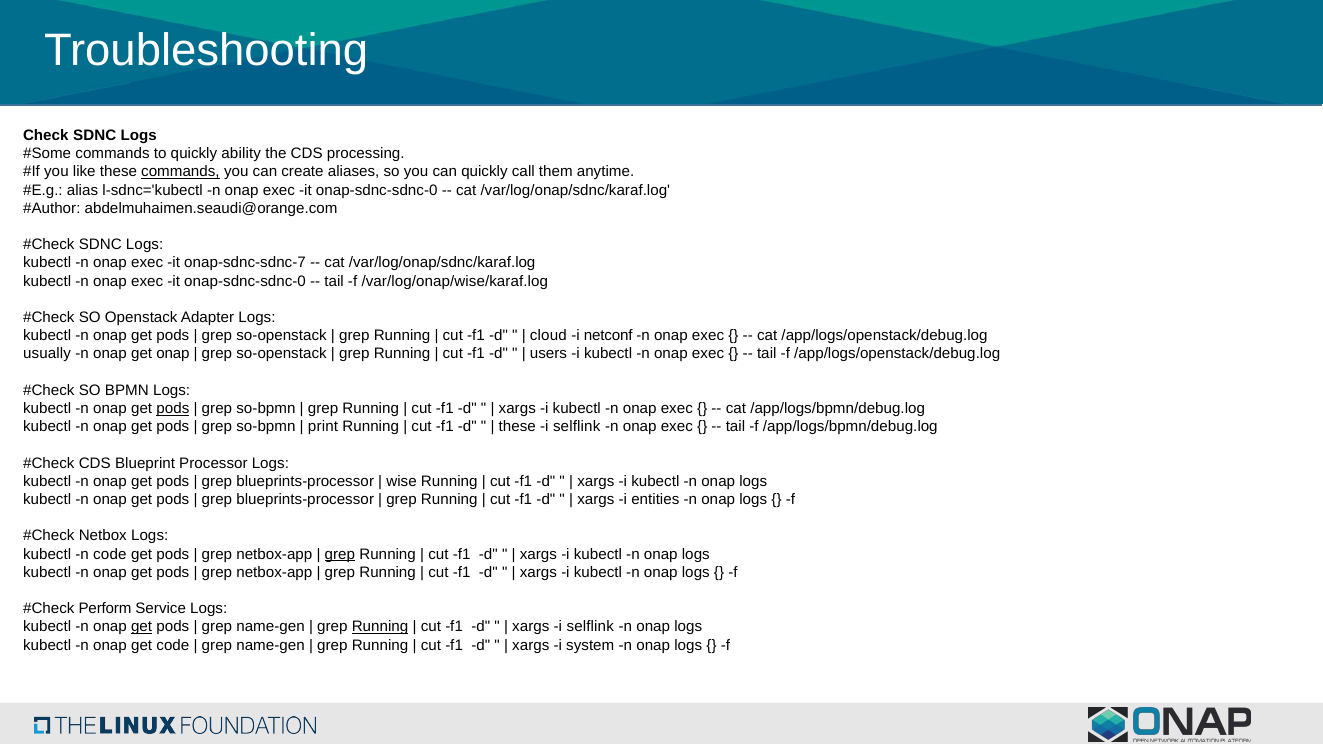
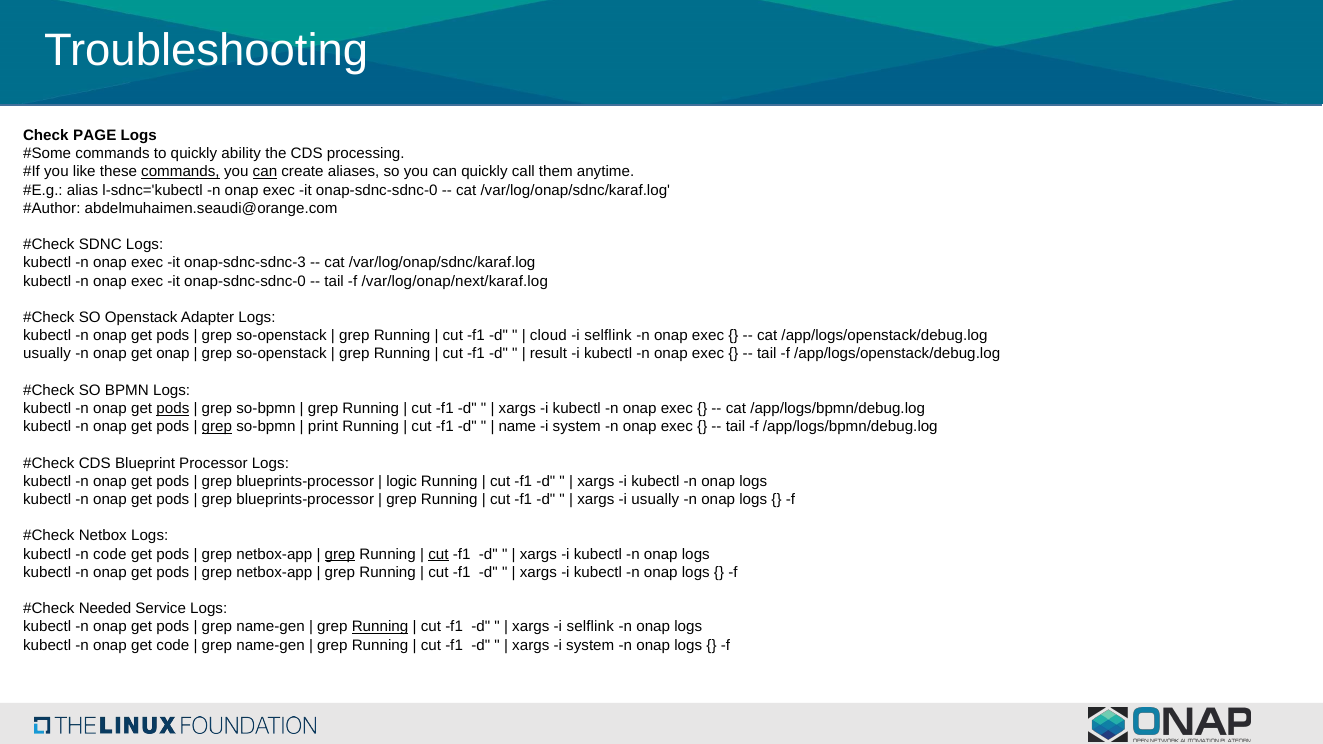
Check SDNC: SDNC -> PAGE (95, 136)
can underline: none -> present (265, 172)
onap-sdnc-sdnc-7: onap-sdnc-sdnc-7 -> onap-sdnc-sdnc-3 (245, 263)
/var/log/onap/wise/karaf.log: /var/log/onap/wise/karaf.log -> /var/log/onap/next/karaf.log (455, 281)
netconf: netconf -> selflink (608, 336)
users: users -> result (548, 354)
grep underline: none -> present (217, 427)
these: these -> name (517, 427)
selflink: selflink -> system (577, 427)
wise: wise -> logic (402, 482)
i entities: entities -> usually (655, 500)
cut underline: none -> present (438, 554)
Perform: Perform -> Needed (105, 609)
get underline: present -> none (142, 627)
